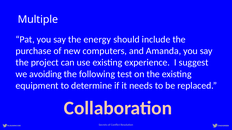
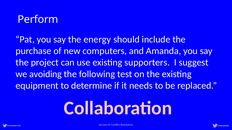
Multiple: Multiple -> Perform (38, 19)
experience: experience -> supporters (147, 63)
